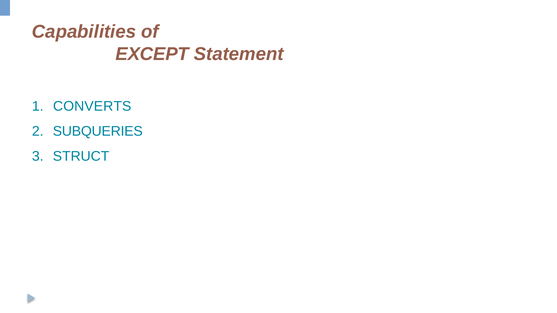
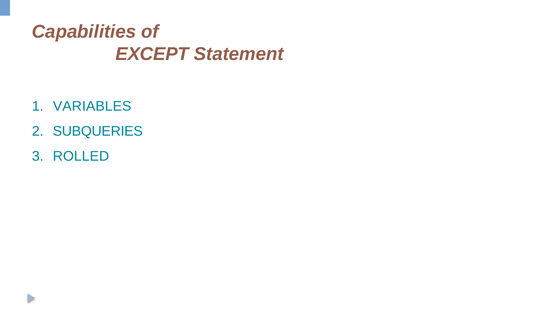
CONVERTS: CONVERTS -> VARIABLES (92, 106)
STRUCT: STRUCT -> ROLLED (81, 156)
